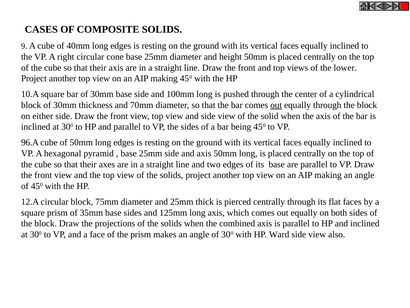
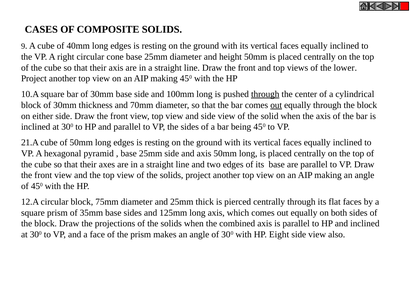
through underline: none -> present (265, 94)
96.A: 96.A -> 21.A (30, 142)
Ward: Ward -> Eight (279, 234)
